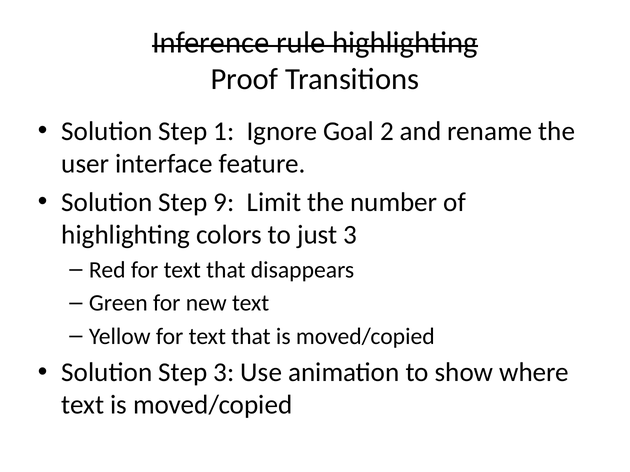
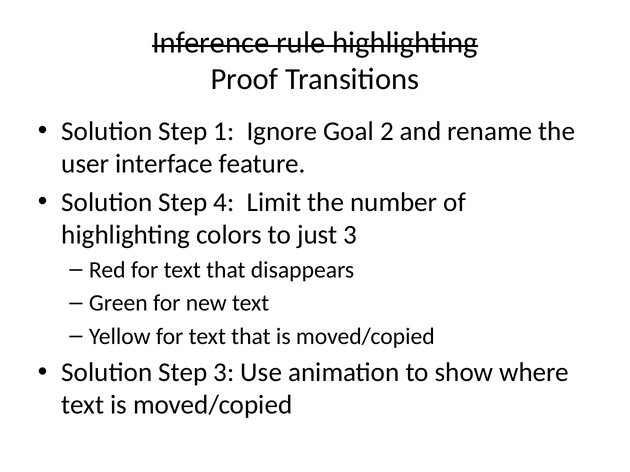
9: 9 -> 4 (224, 202)
